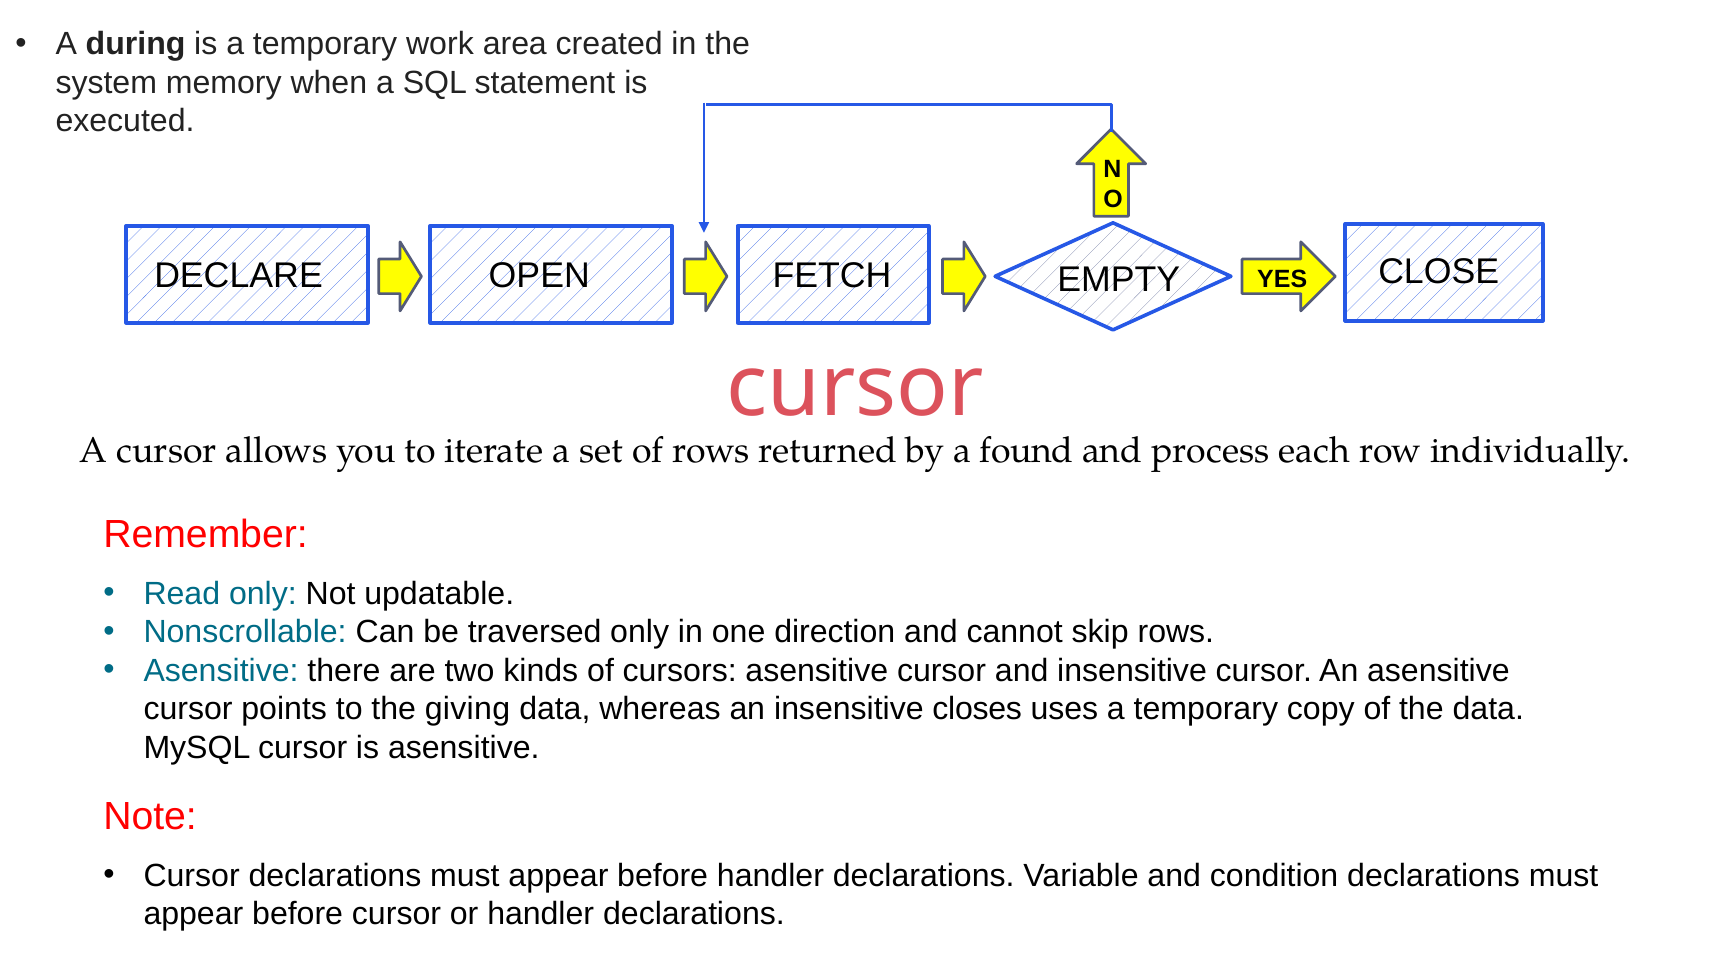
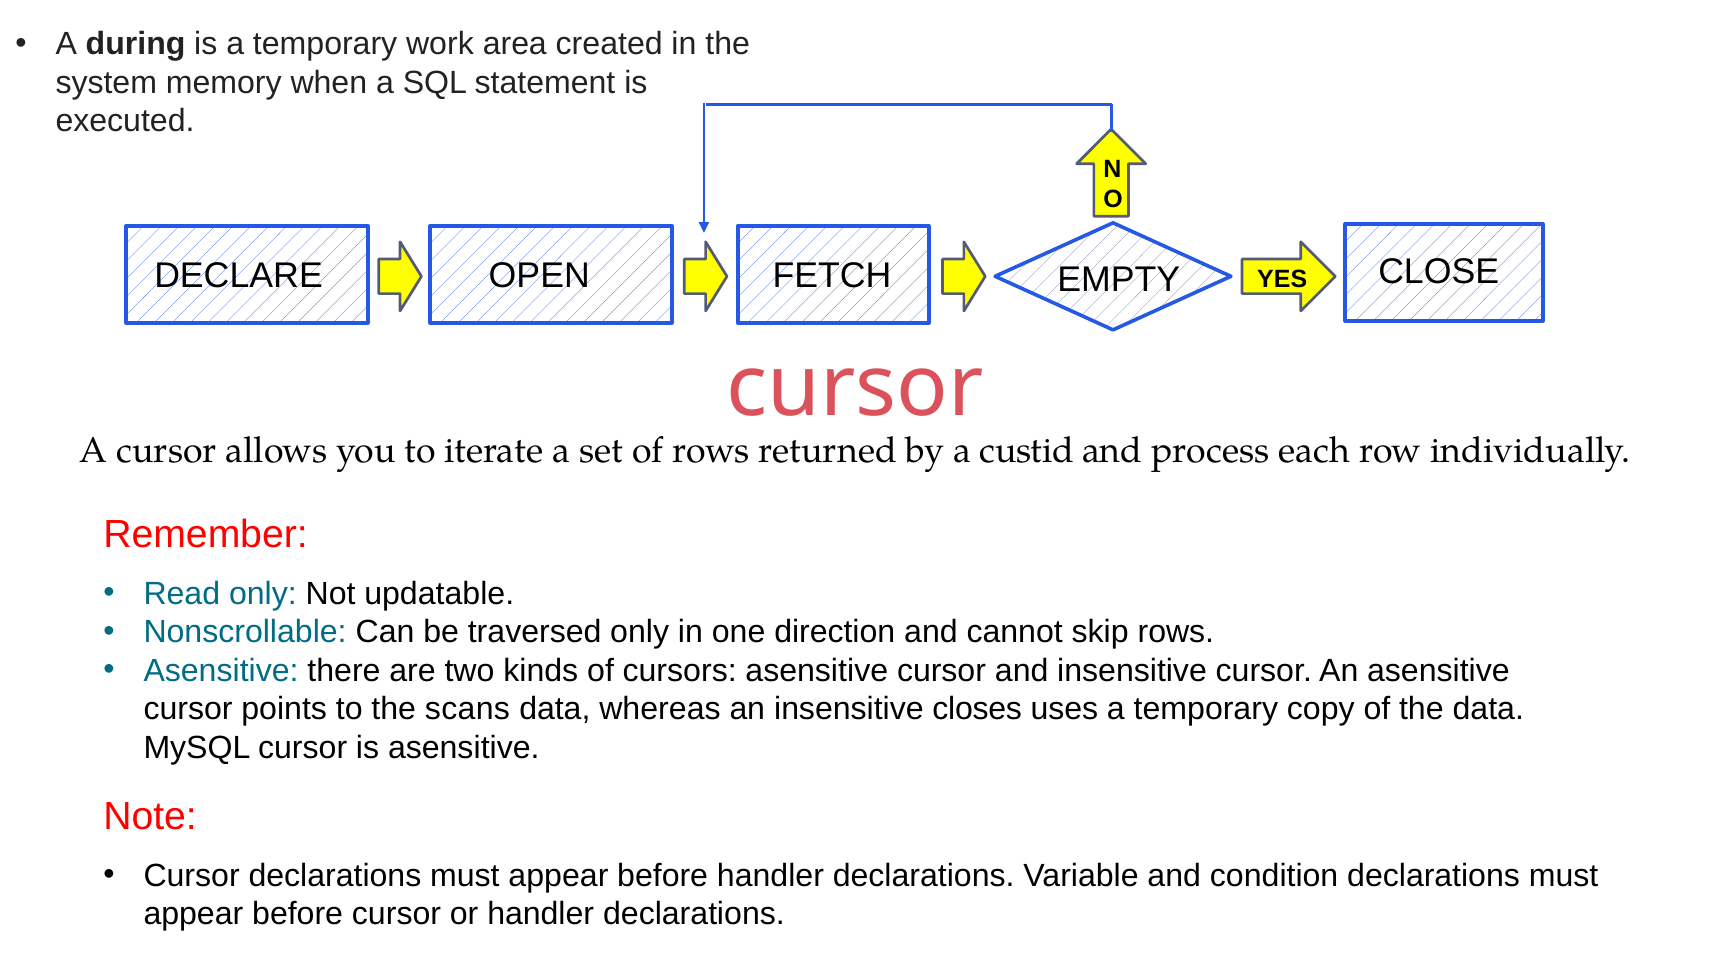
found: found -> custid (1027, 451)
giving: giving -> scans (467, 709)
